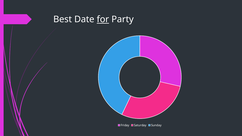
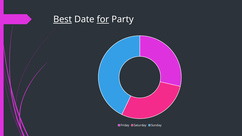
Best underline: none -> present (63, 19)
